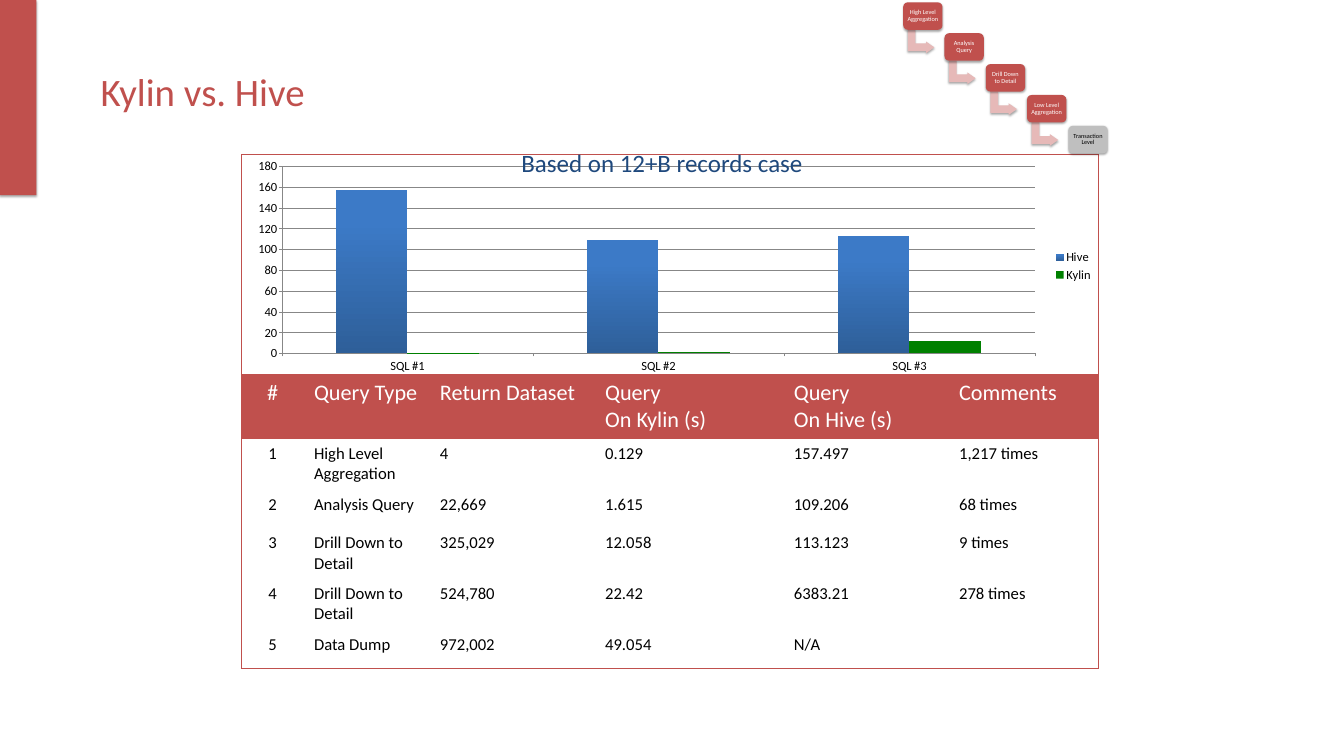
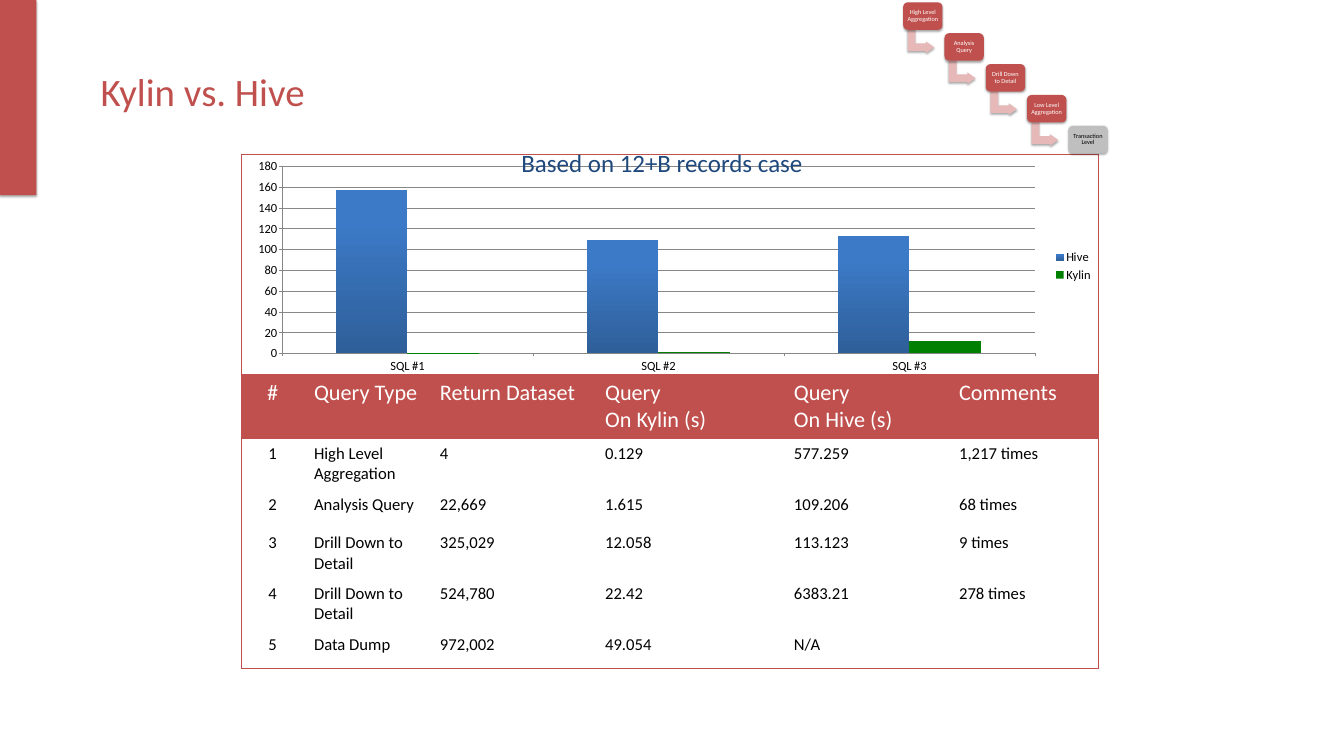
157.497: 157.497 -> 577.259 (821, 454)
